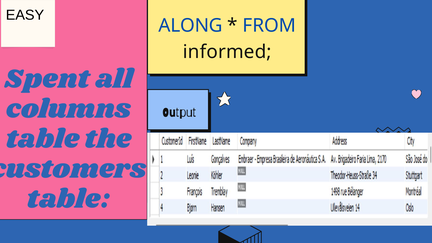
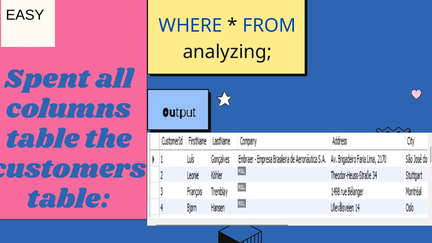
ALONG: ALONG -> WHERE (191, 25)
informed: informed -> analyzing (227, 52)
